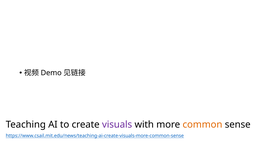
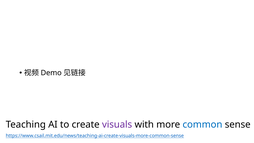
common colour: orange -> blue (202, 124)
